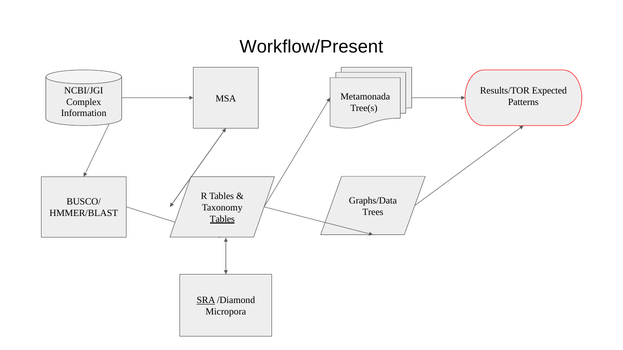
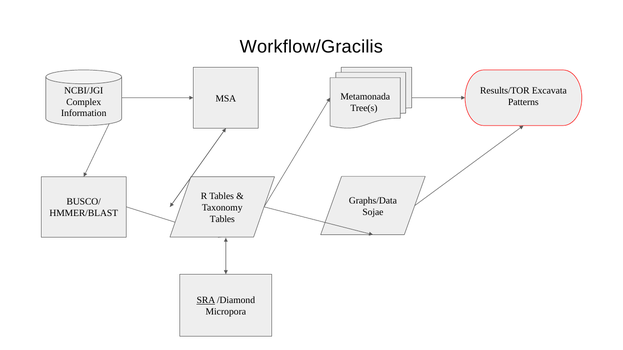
Workflow/Present: Workflow/Present -> Workflow/Gracilis (311, 47)
Expected: Expected -> Excavata (549, 91)
Trees: Trees -> Sojae (373, 212)
Tables underline: present -> none (222, 219)
